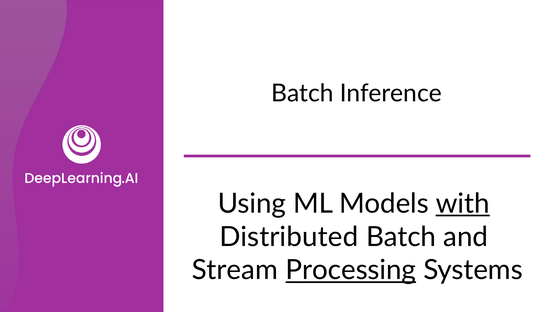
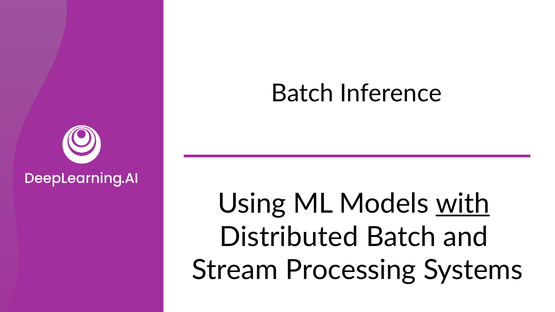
Processing underline: present -> none (351, 270)
